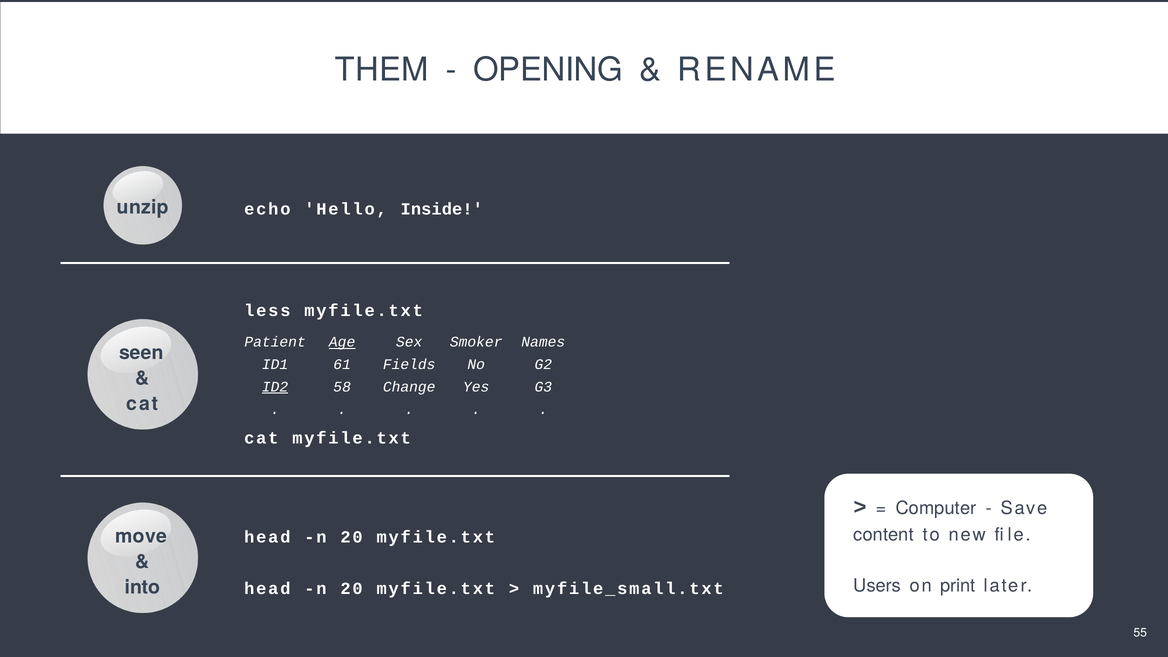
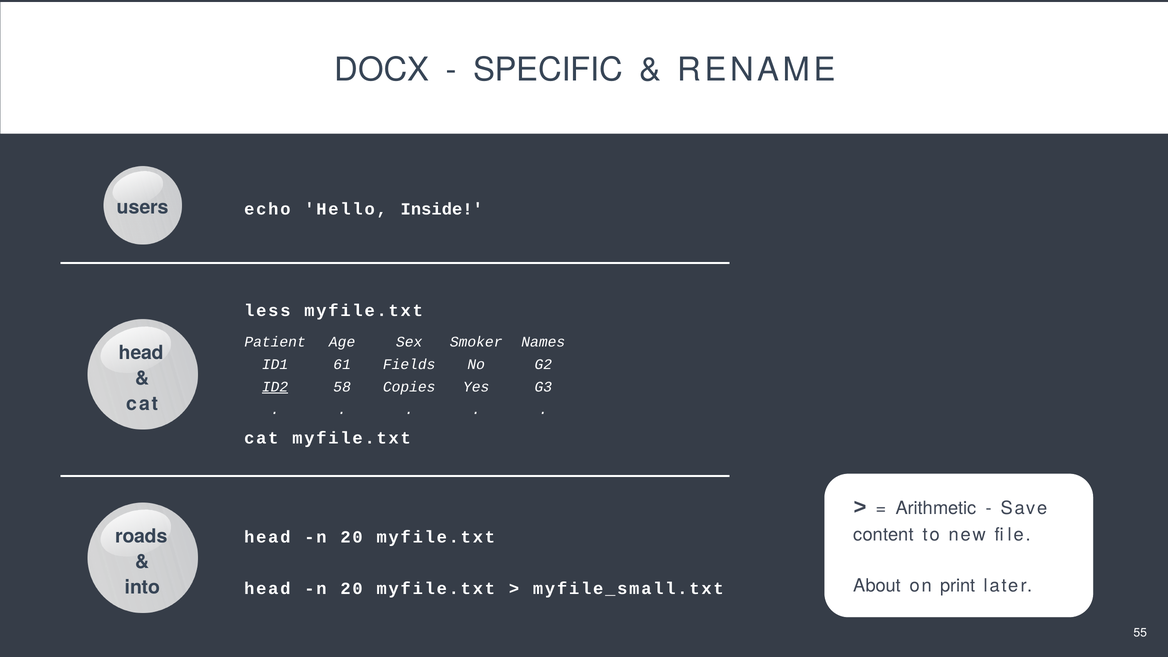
THEM: THEM -> DOCX (382, 70)
OPENING: OPENING -> SPECIFIC (548, 70)
unzip: unzip -> users (143, 208)
Age underline: present -> none (342, 342)
seen: seen -> head (141, 353)
Change: Change -> Copies (409, 387)
Computer: Computer -> Arithmetic (936, 509)
move: move -> roads (141, 536)
Users: Users -> About (877, 586)
